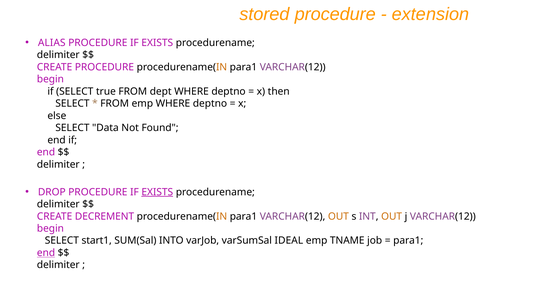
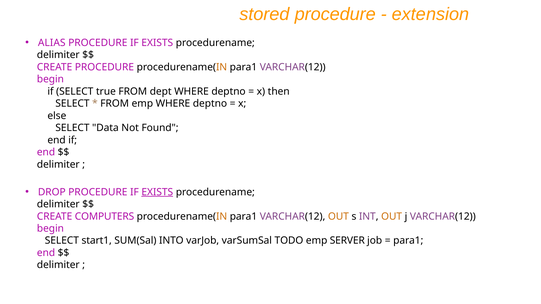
DECREMENT: DECREMENT -> COMPUTERS (105, 217)
IDEAL: IDEAL -> TODO (289, 241)
TNAME: TNAME -> SERVER (347, 241)
end underline: present -> none (46, 253)
